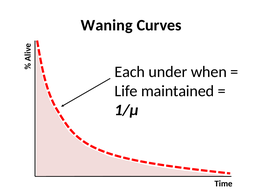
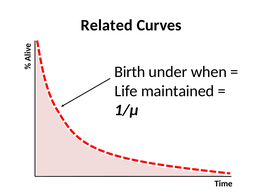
Waning: Waning -> Related (107, 25)
Each: Each -> Birth (130, 72)
